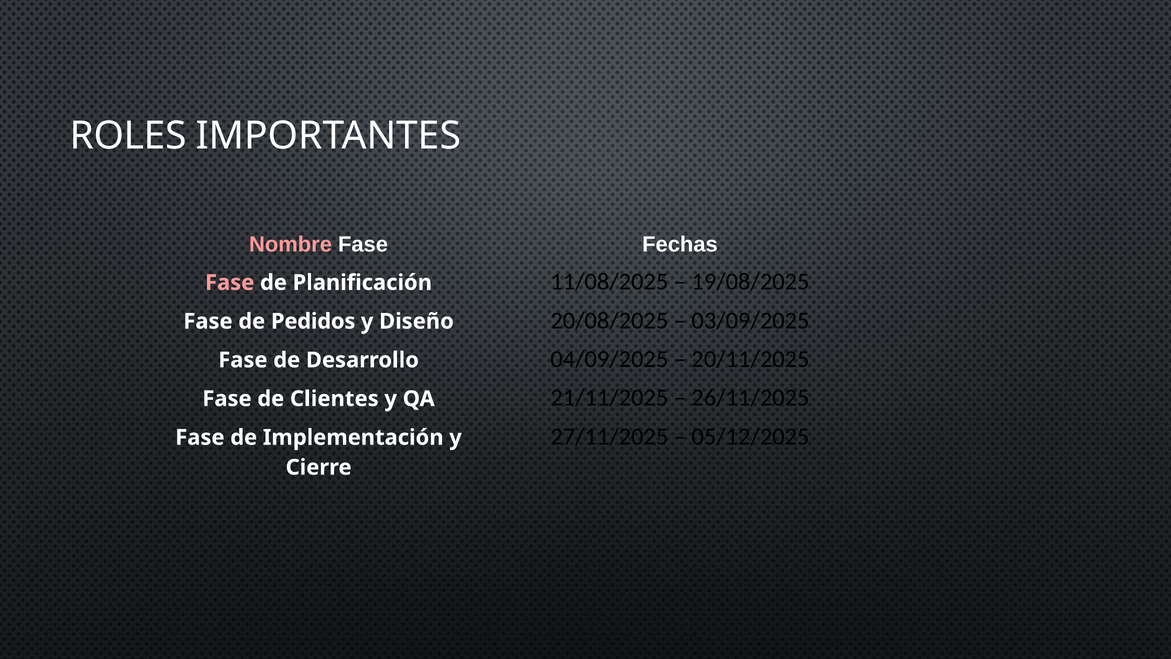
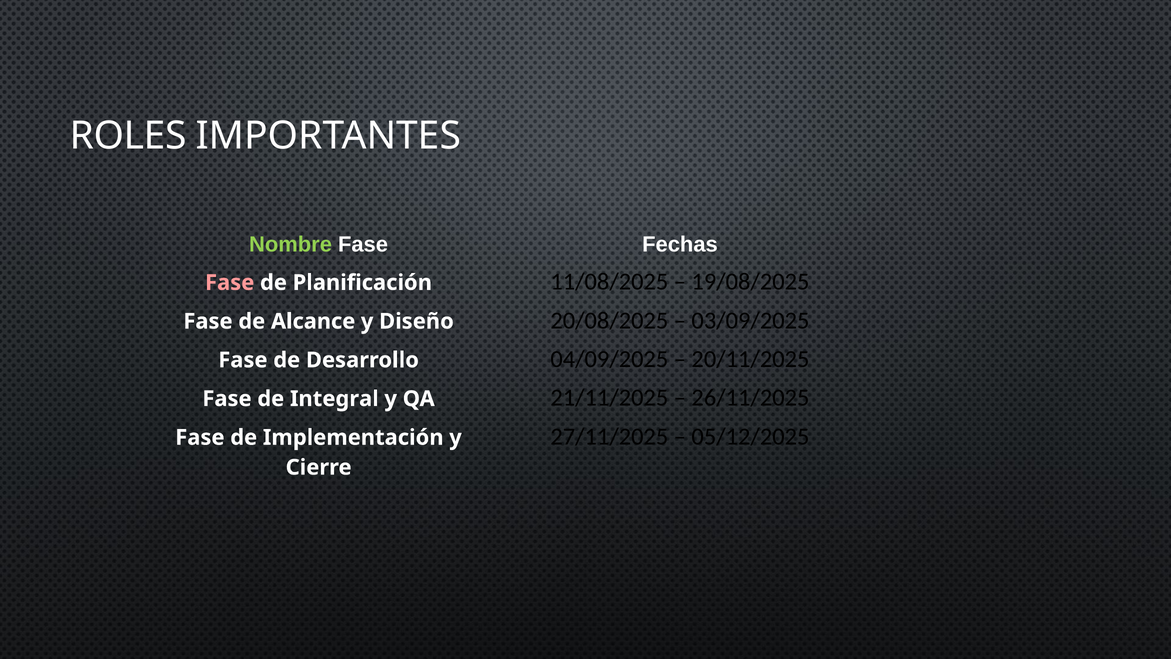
Nombre colour: pink -> light green (291, 245)
Pedidos: Pedidos -> Alcance (313, 321)
Clientes: Clientes -> Integral (334, 399)
